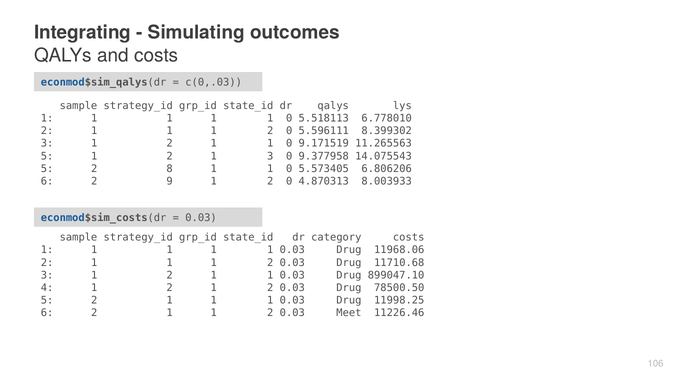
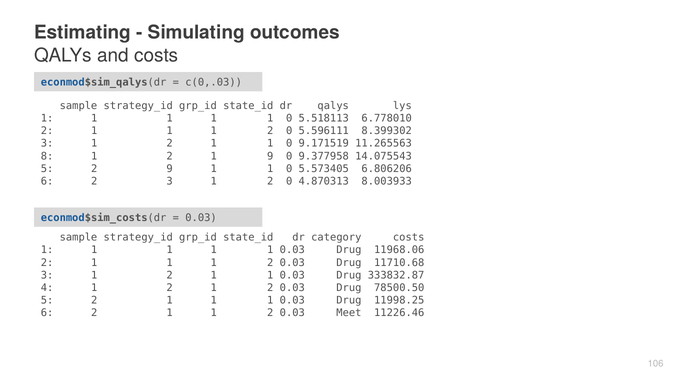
Integrating: Integrating -> Estimating (83, 33)
5: 5 -> 8 (47, 156)
1 3: 3 -> 9 (270, 156)
2 8: 8 -> 9 (170, 168)
2 9: 9 -> 3 (170, 181)
899047.10: 899047.10 -> 333832.87 (396, 275)
